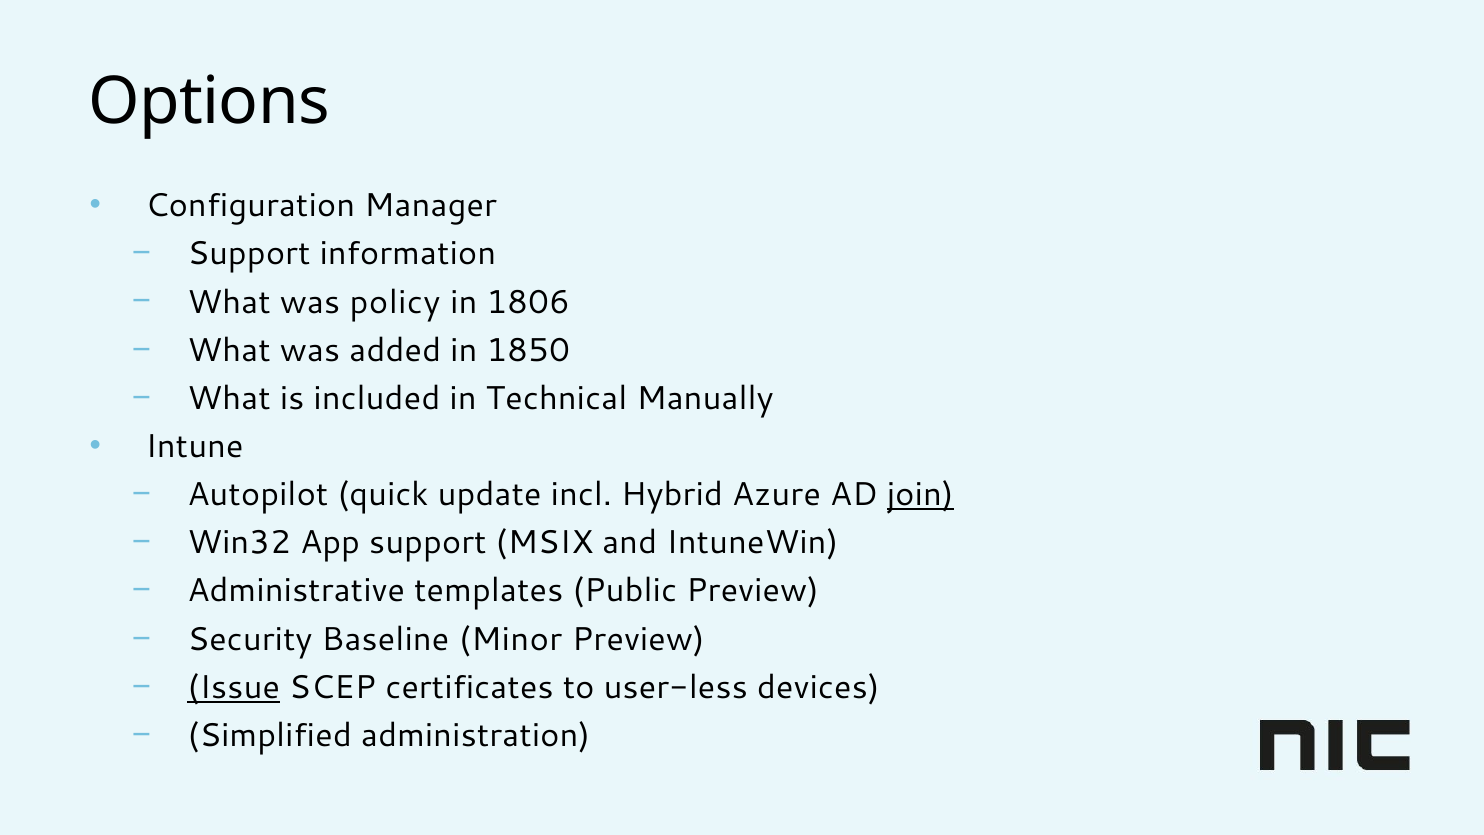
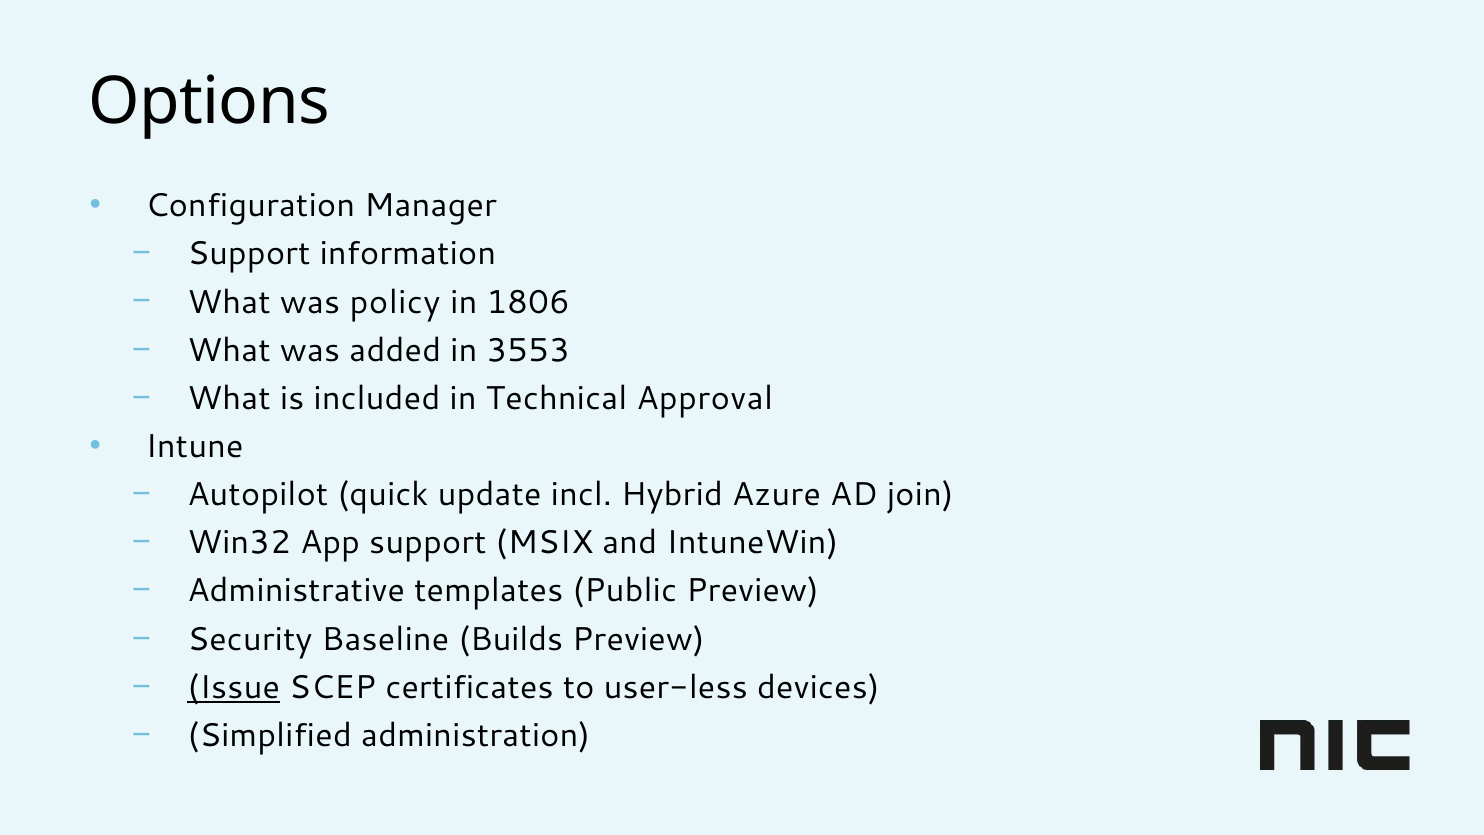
1850: 1850 -> 3553 (528, 350)
Manually: Manually -> Approval (705, 399)
join underline: present -> none (920, 495)
Minor: Minor -> Builds (511, 639)
